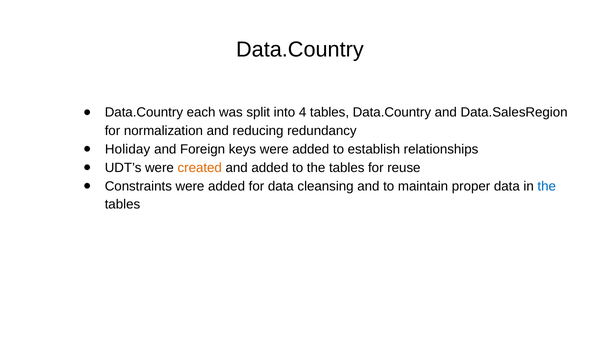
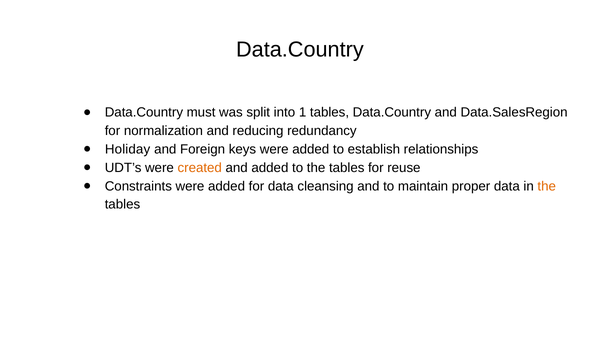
each: each -> must (201, 112)
4: 4 -> 1 (303, 112)
the colour: blue -> orange (547, 186)
